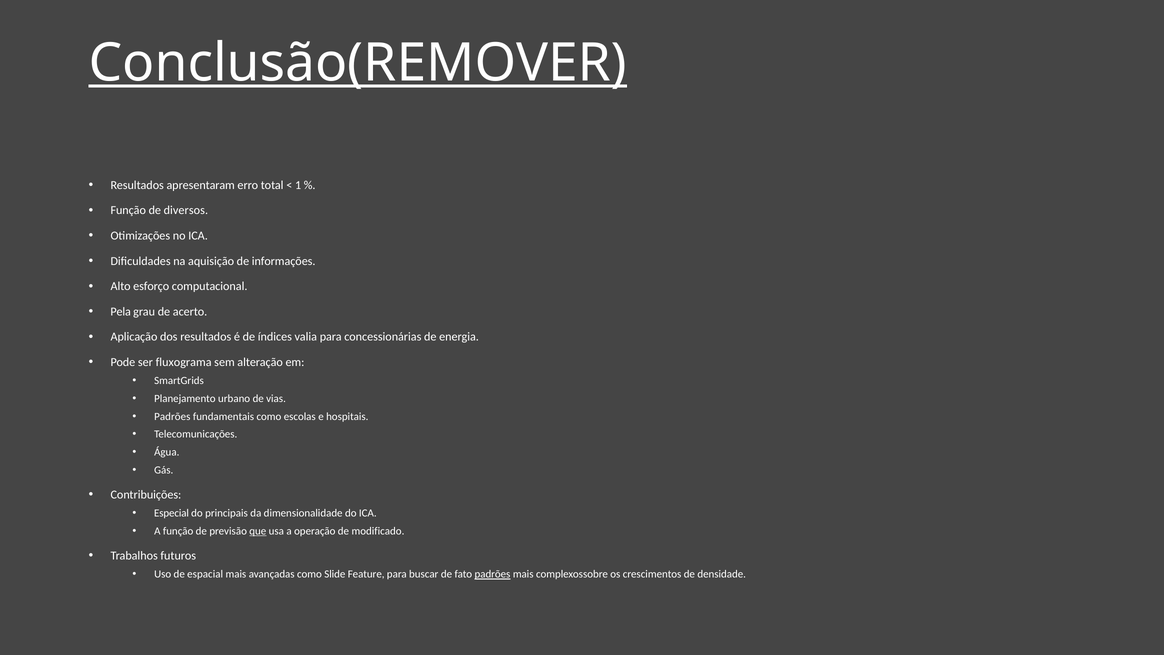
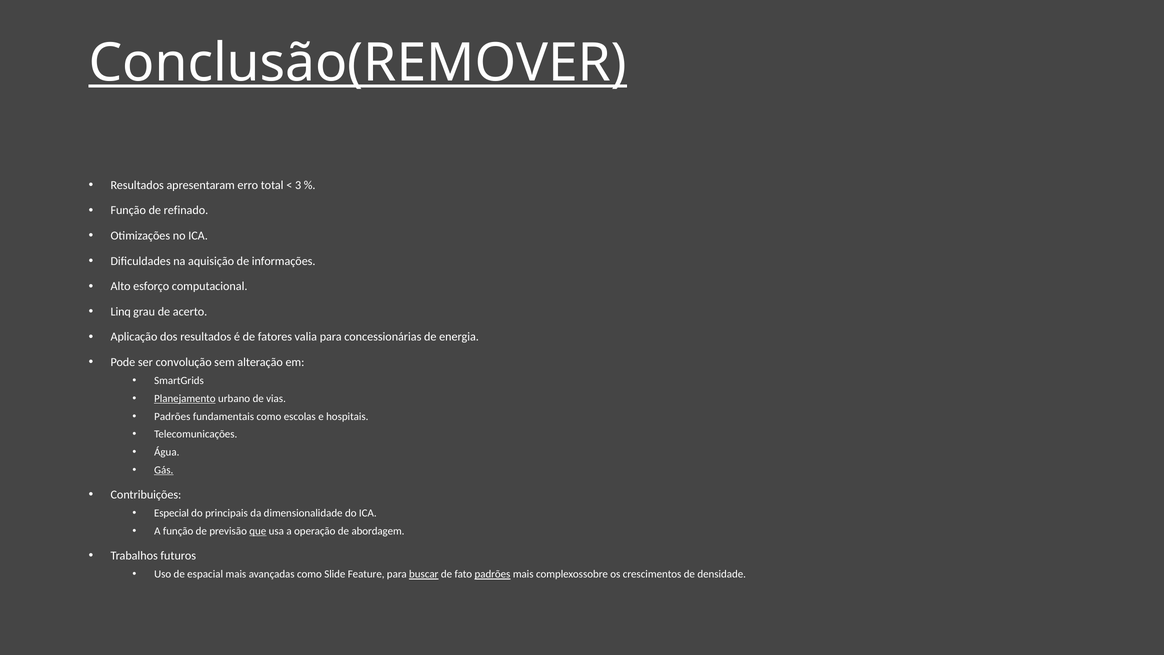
1: 1 -> 3 (298, 185)
diversos: diversos -> refinado (186, 210)
Pela: Pela -> Linq (121, 311)
índices: índices -> fatores (275, 337)
fluxograma: fluxograma -> convolução (184, 362)
Planejamento underline: none -> present (185, 398)
Gás underline: none -> present (164, 470)
modificado: modificado -> abordagem (378, 531)
buscar underline: none -> present (424, 574)
